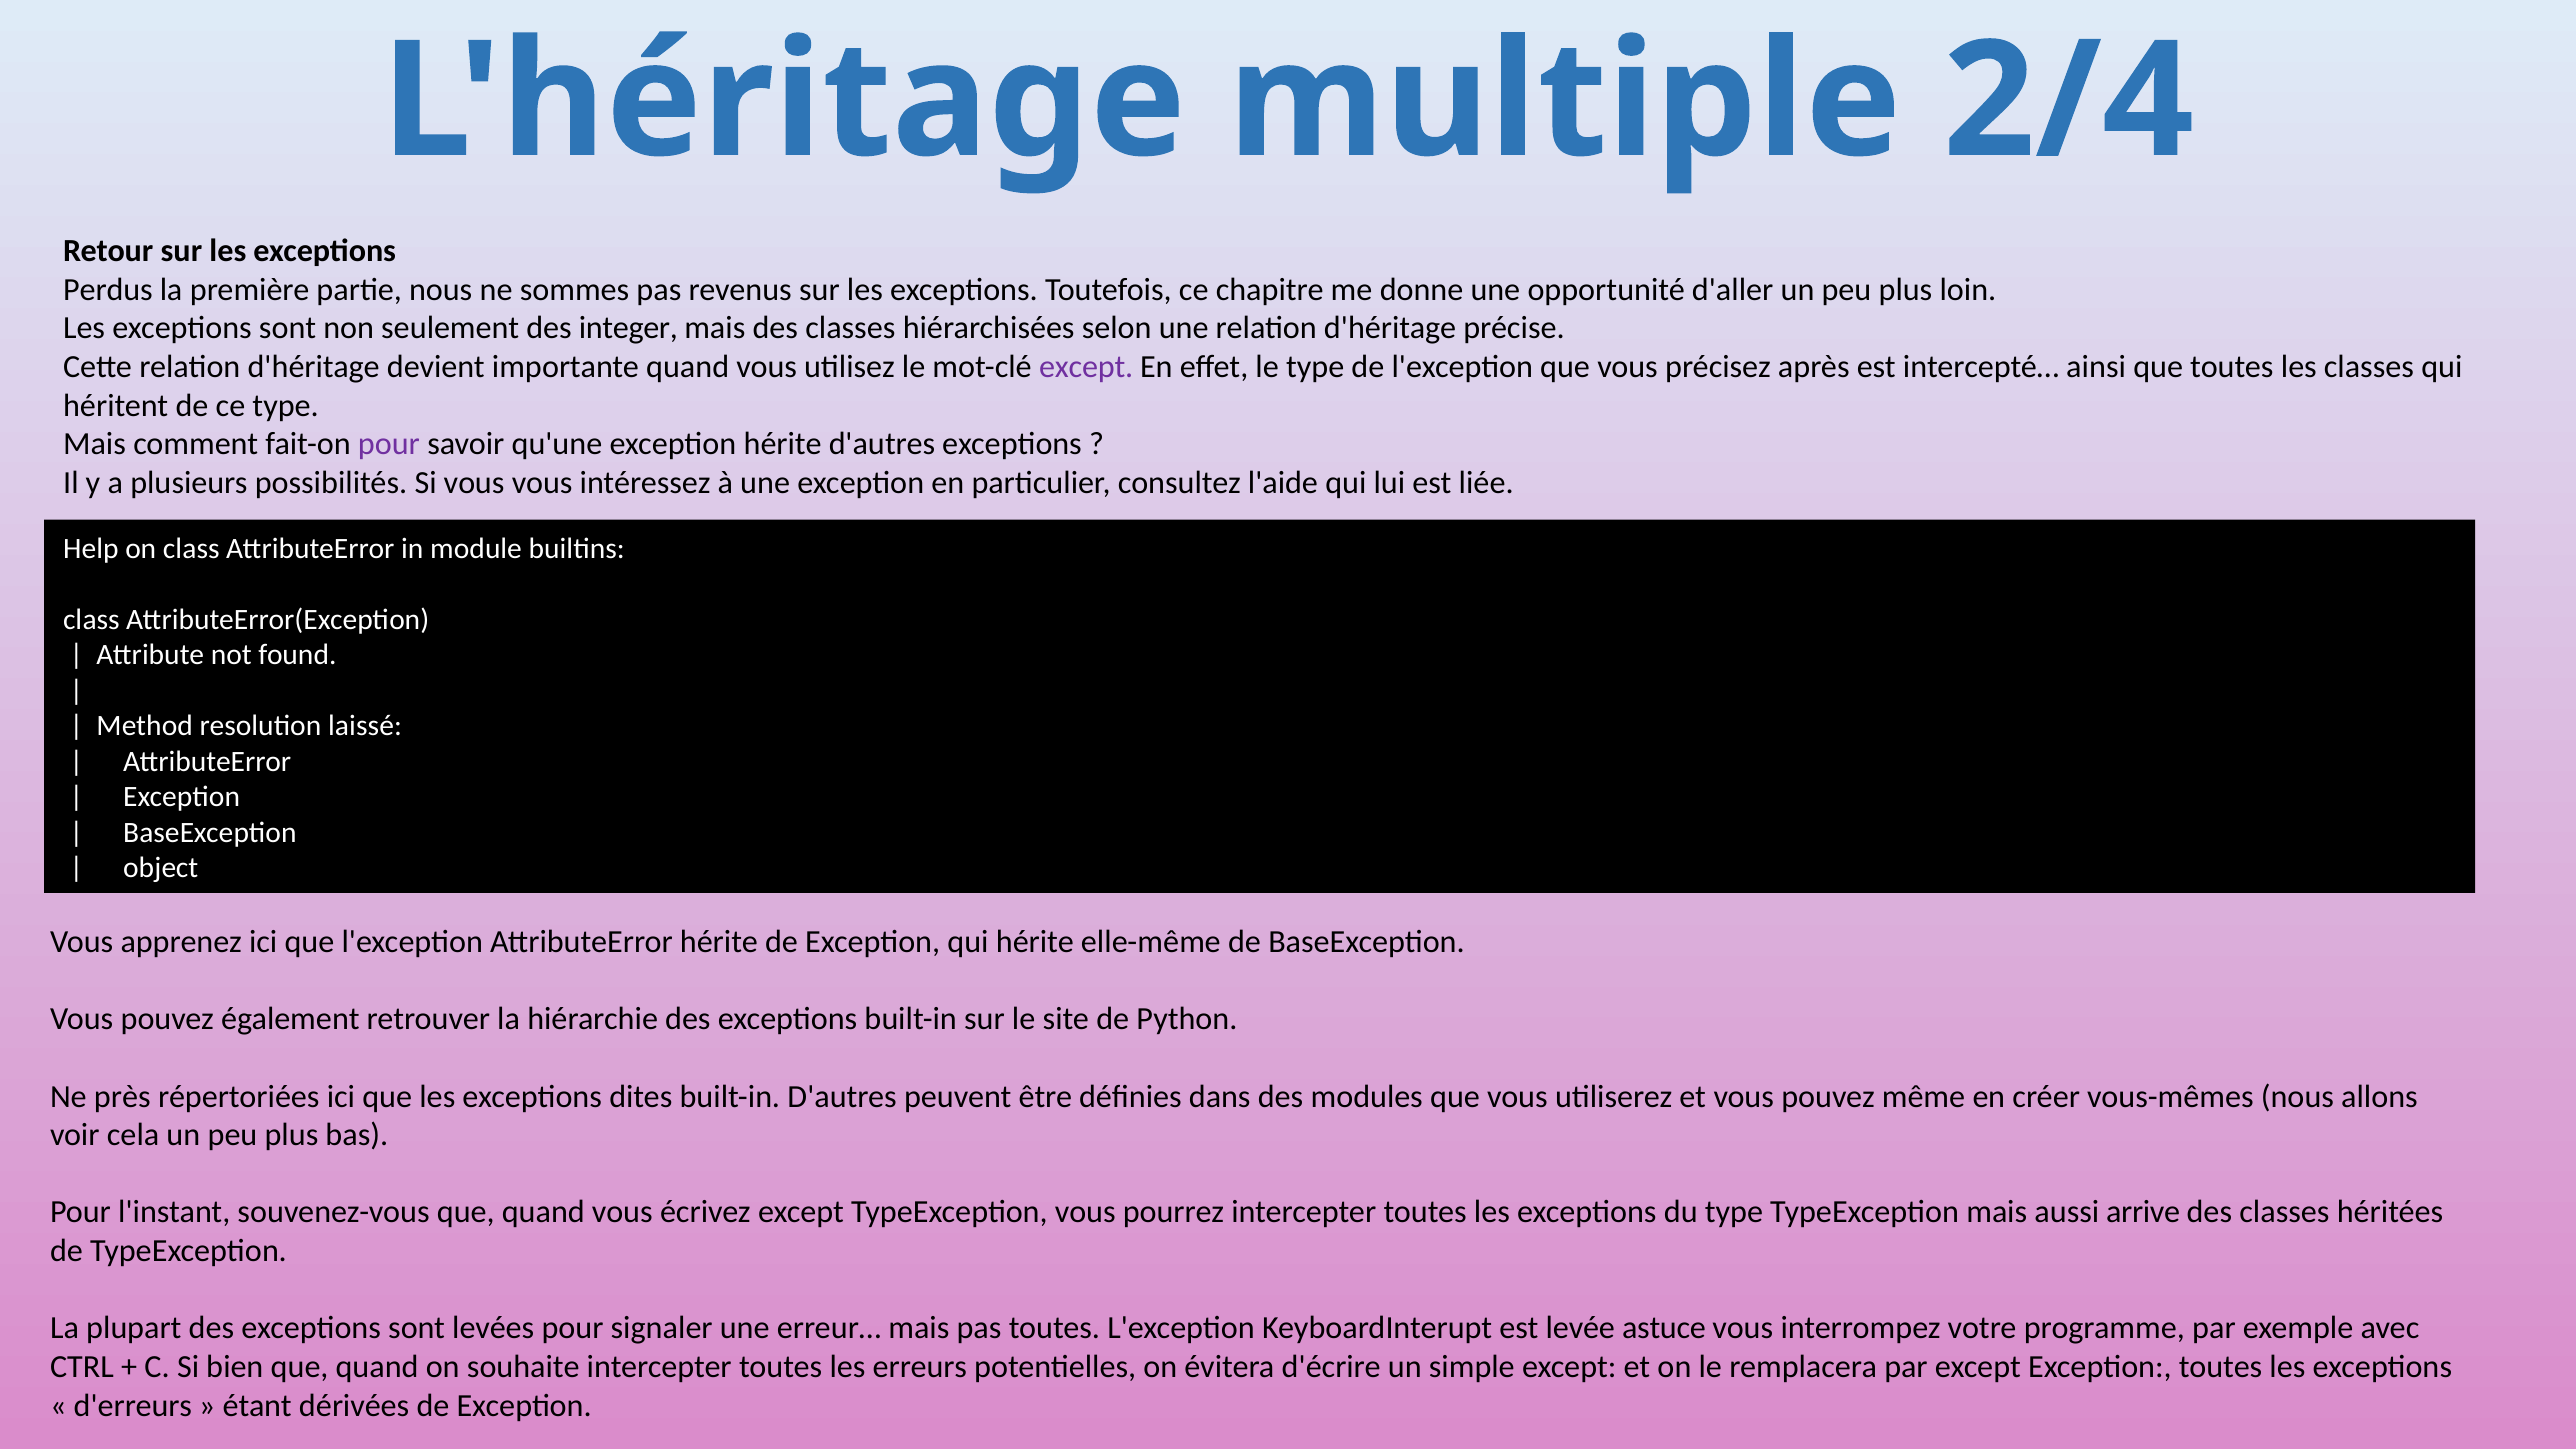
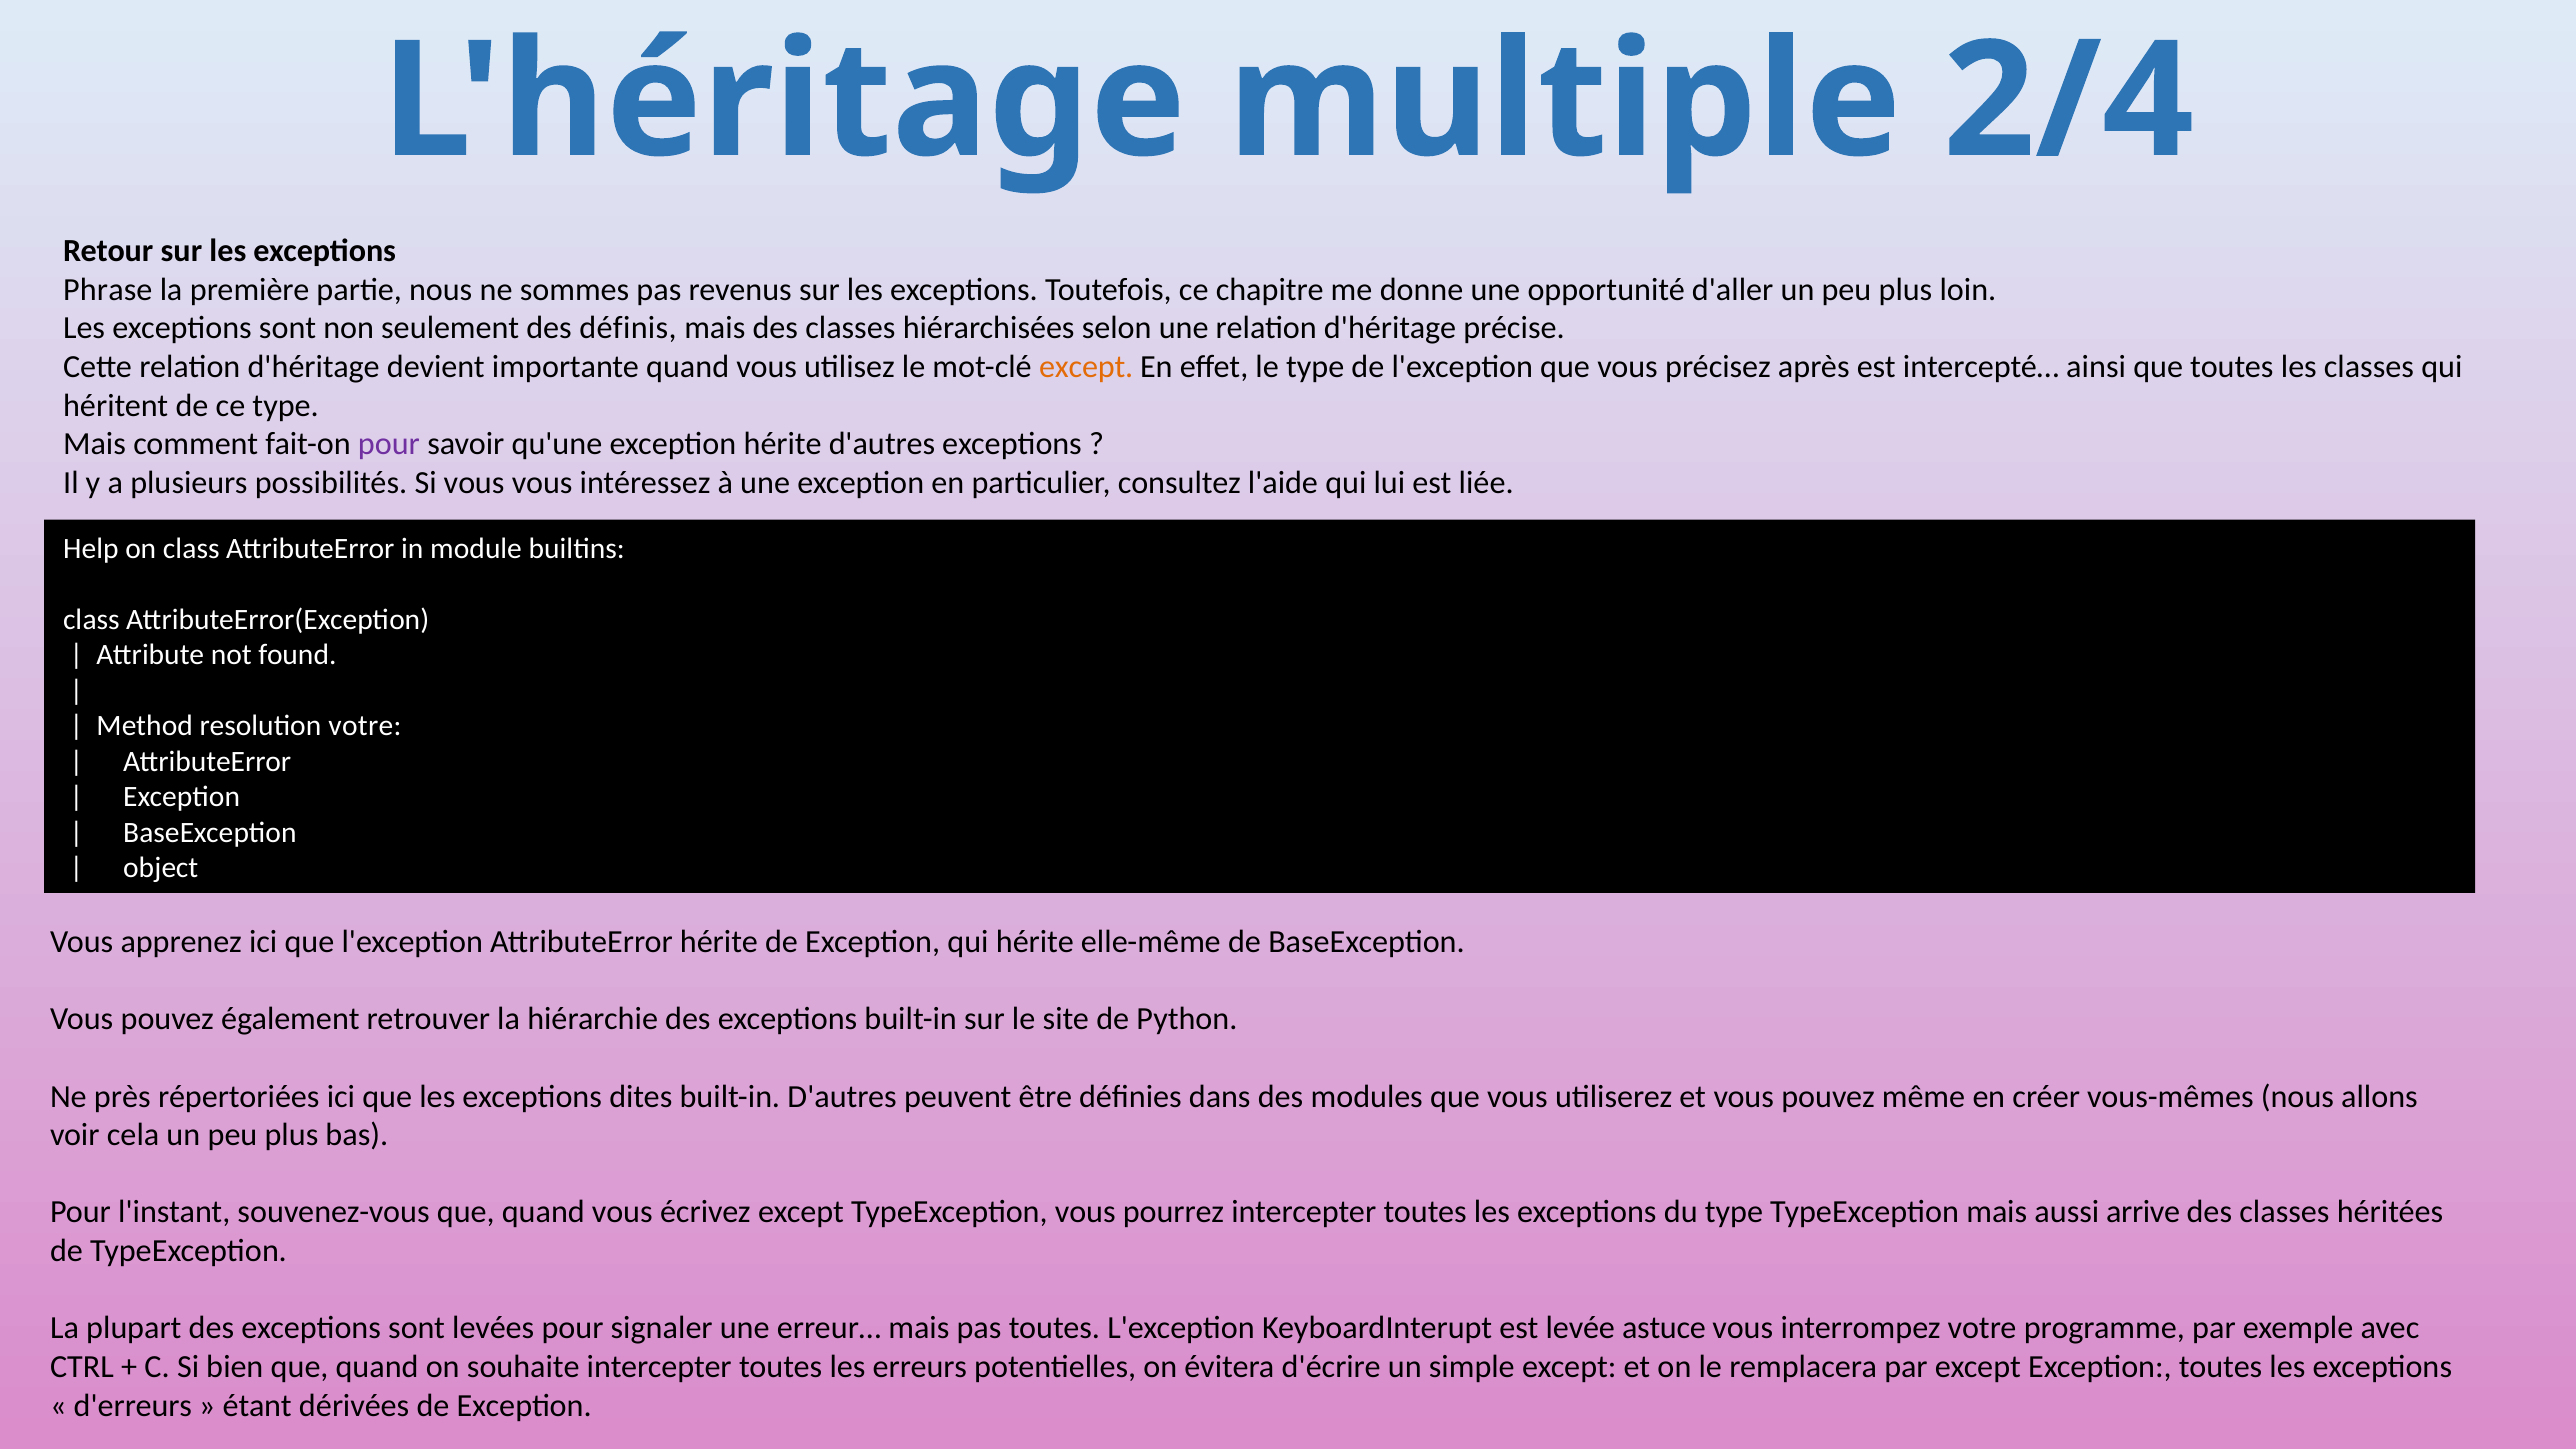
Perdus: Perdus -> Phrase (108, 290)
integer: integer -> définis (628, 328)
except colour: purple -> orange (1086, 367)
resolution laissé: laissé -> votre (365, 726)
